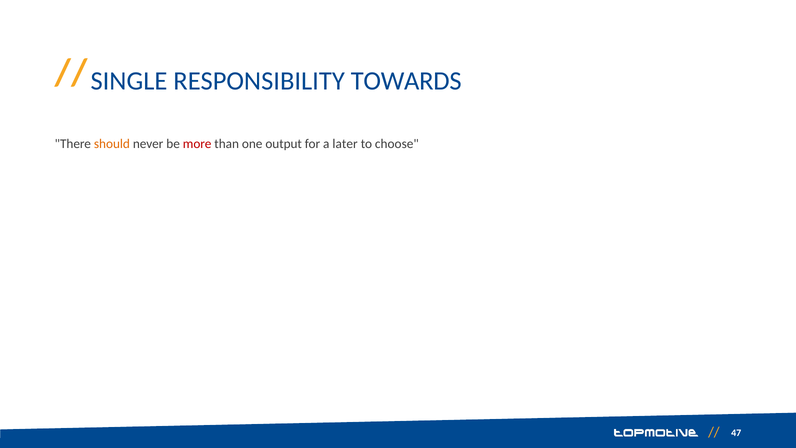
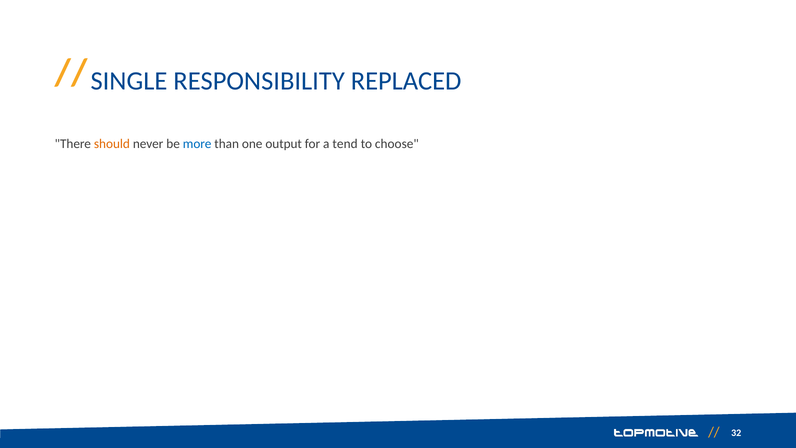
TOWARDS: TOWARDS -> REPLACED (406, 81)
more colour: red -> blue (197, 144)
later: later -> tend (345, 144)
47: 47 -> 32 (736, 433)
